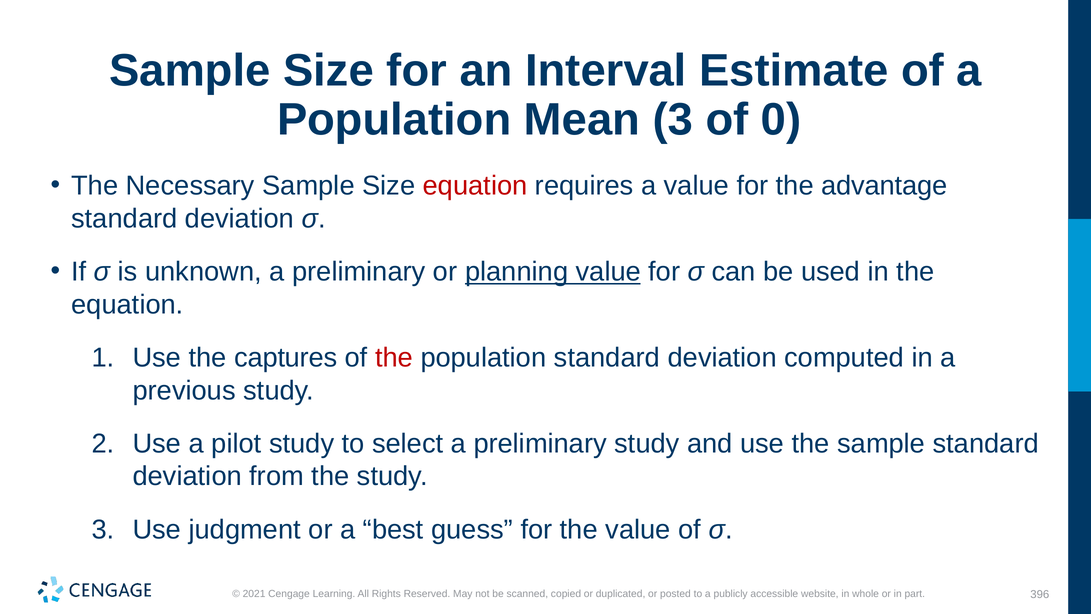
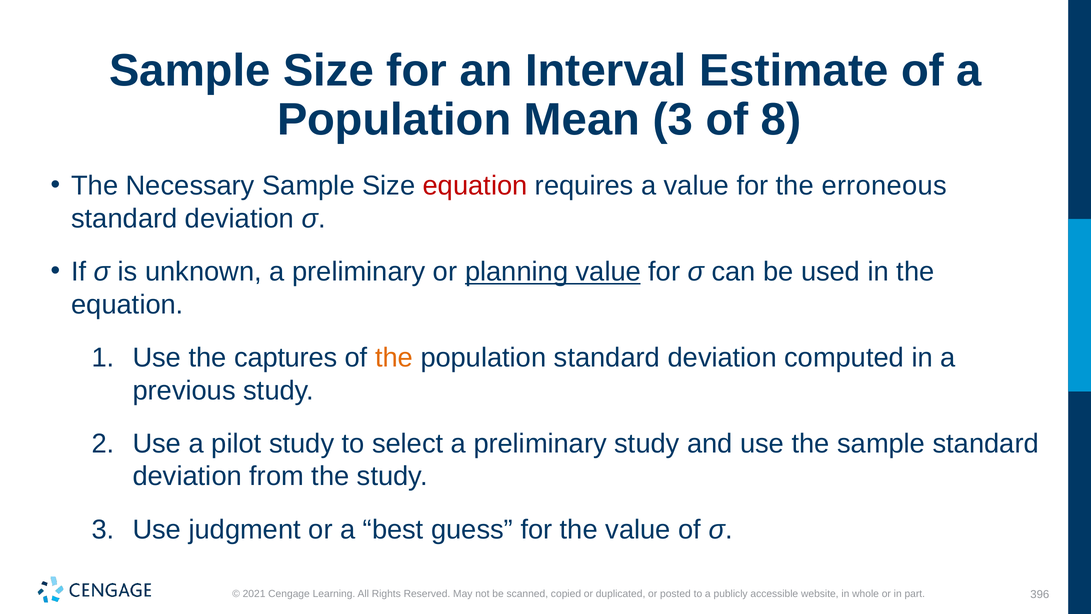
0: 0 -> 8 (781, 120)
advantage: advantage -> erroneous (884, 186)
the colour: red -> orange (394, 358)
